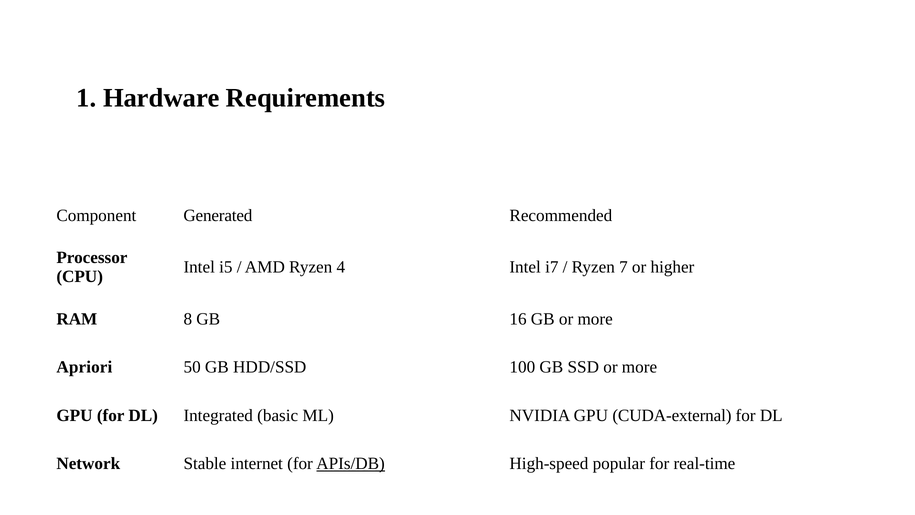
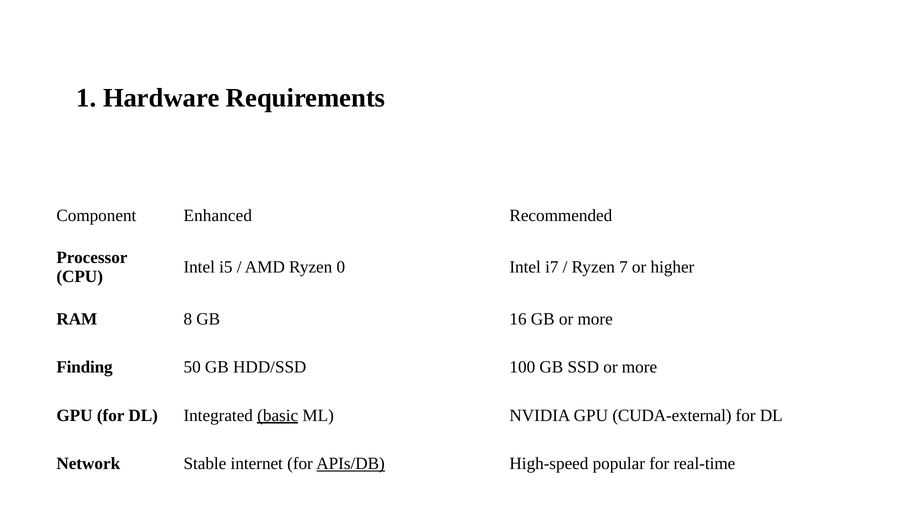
Generated: Generated -> Enhanced (218, 215)
4: 4 -> 0 (341, 267)
Apriori: Apriori -> Finding (85, 367)
basic underline: none -> present (278, 415)
